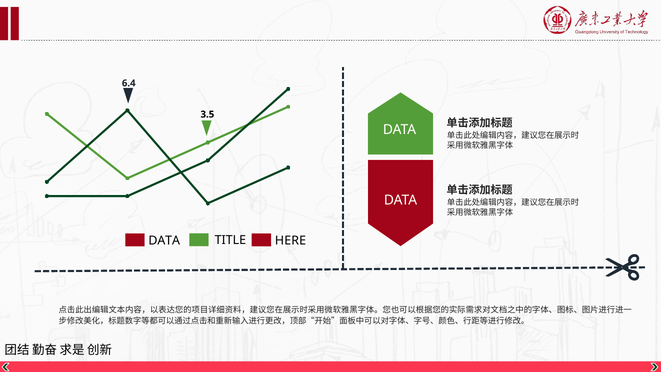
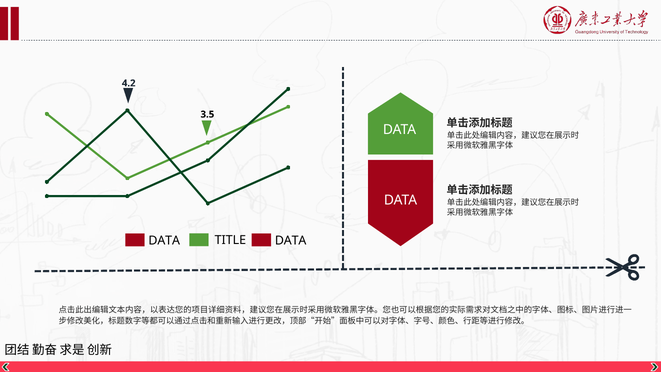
6.4: 6.4 -> 4.2 (129, 83)
TITLE HERE: HERE -> DATA (291, 240)
